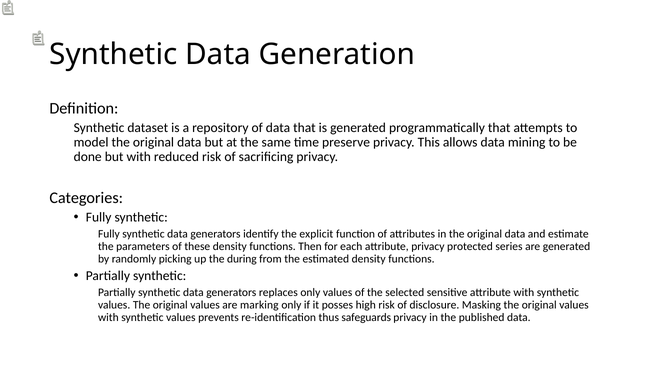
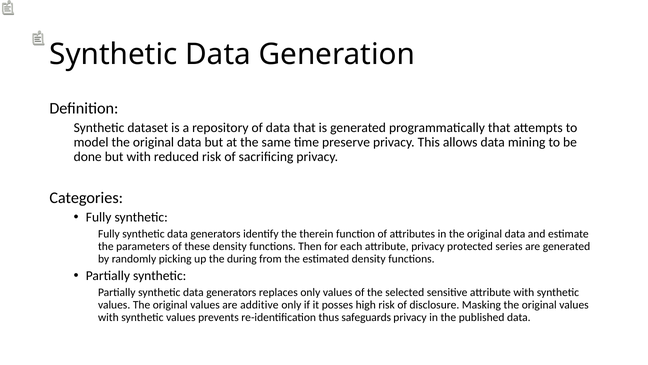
explicit: explicit -> therein (316, 234)
marking: marking -> additive (259, 305)
